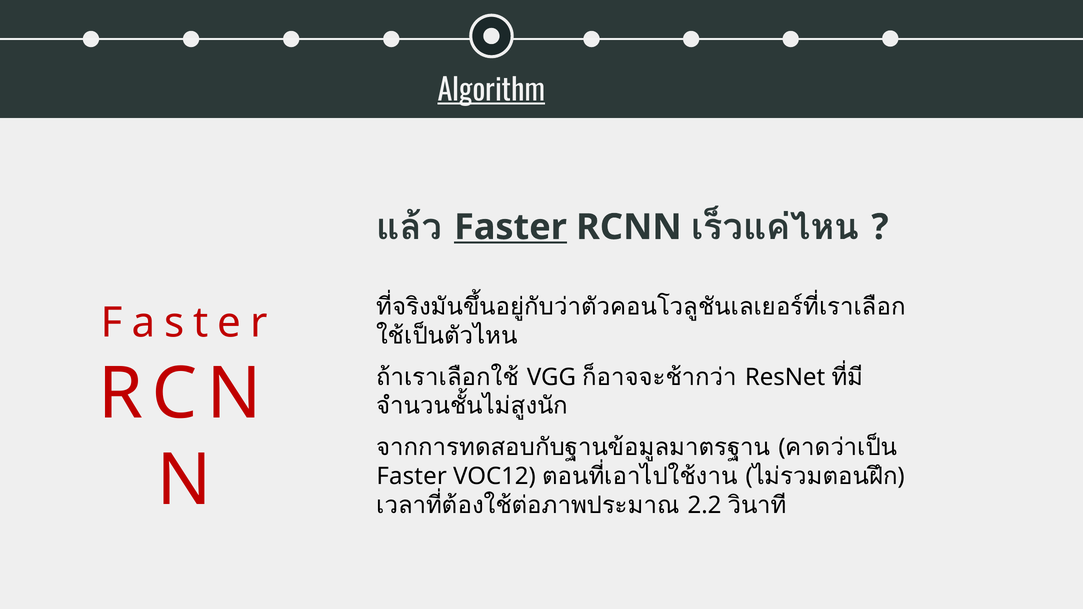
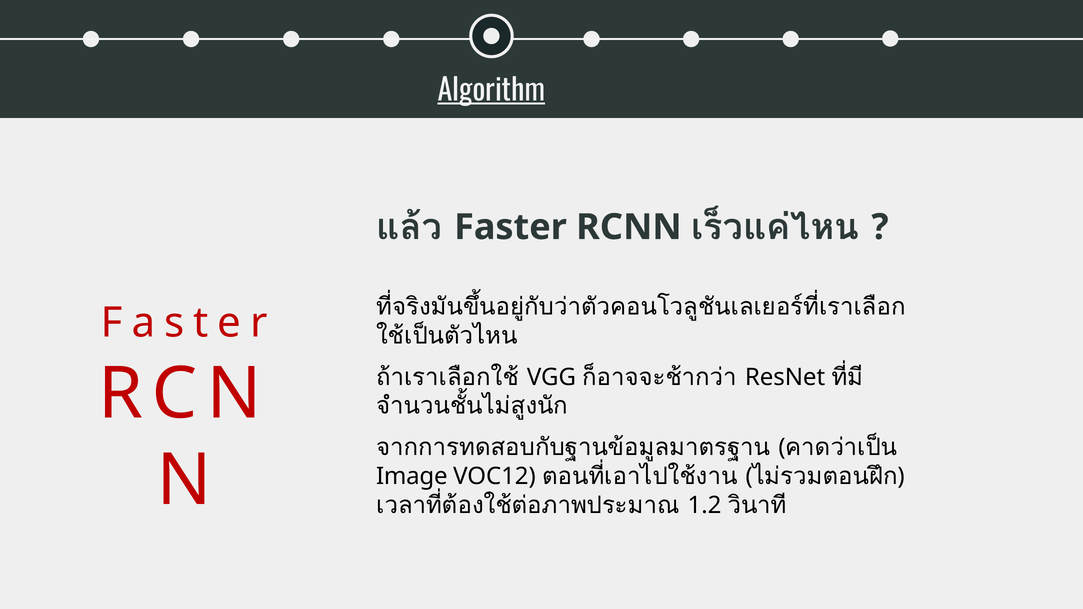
Faster underline: present -> none (510, 227)
Faster: Faster -> Image (412, 477)
2.2: 2.2 -> 1.2 (704, 505)
